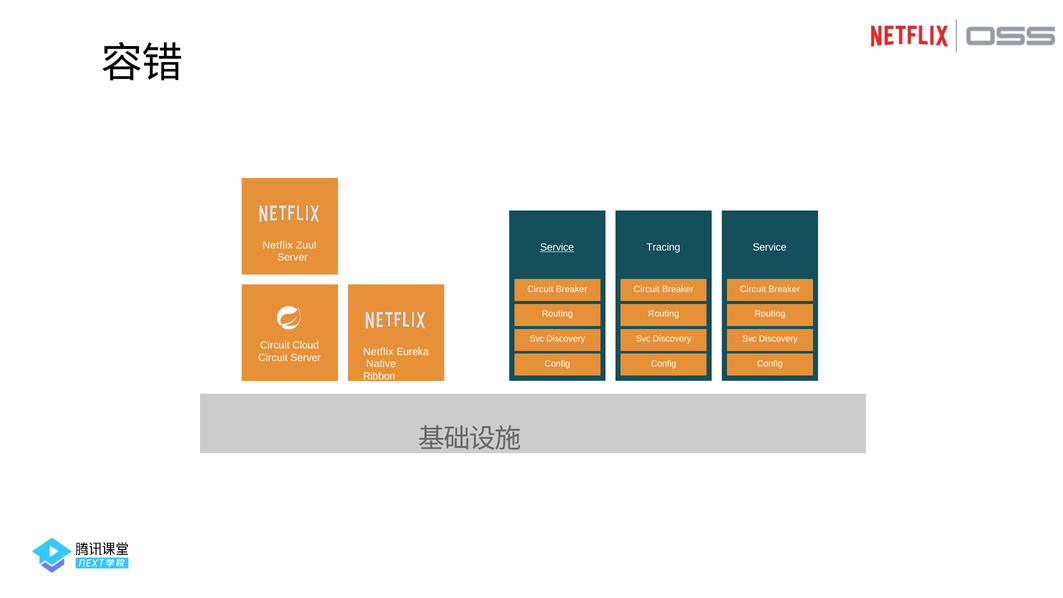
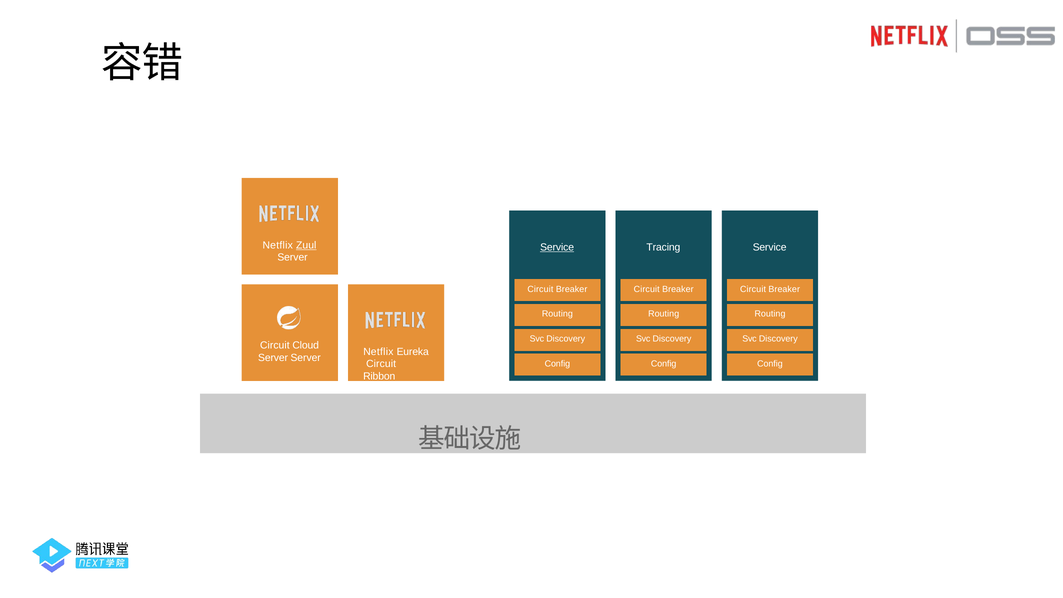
Zuul underline: none -> present (306, 245)
Circuit: Circuit -> Server (273, 358)
Native: Native -> Circuit (381, 364)
